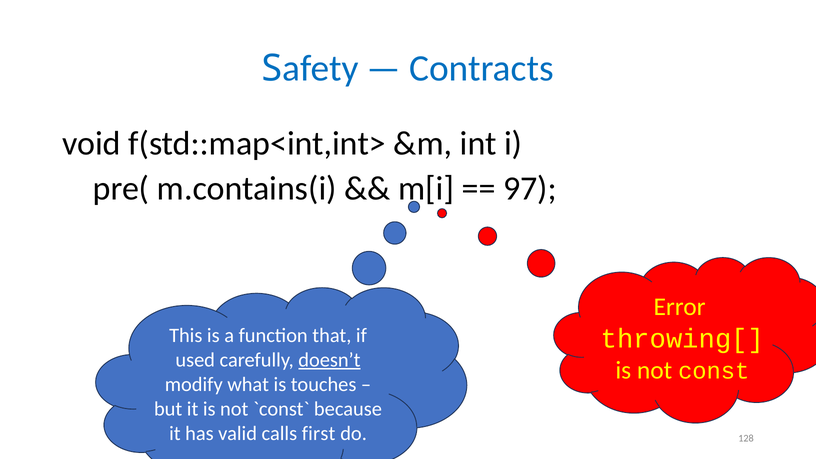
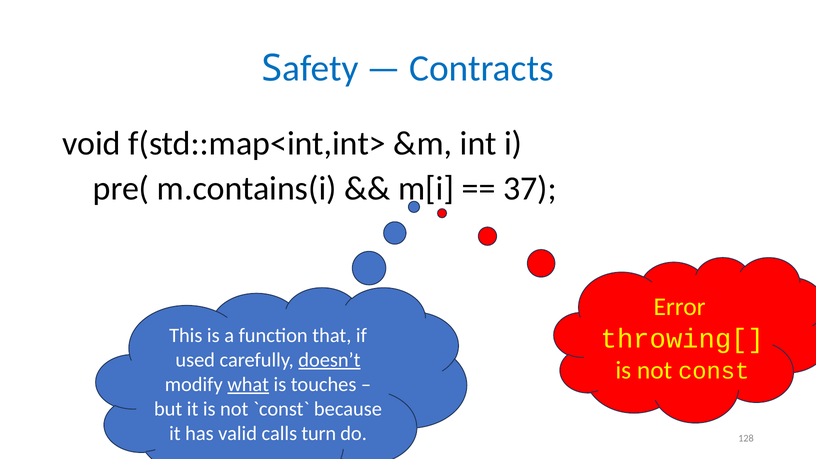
97: 97 -> 37 (530, 189)
what underline: none -> present (248, 384)
first: first -> turn (319, 433)
